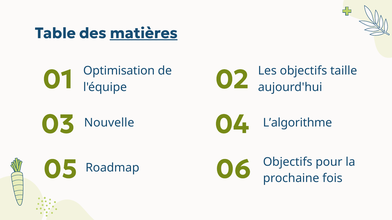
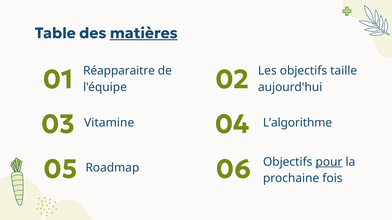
Optimisation: Optimisation -> Réapparaitre (119, 71)
Nouvelle: Nouvelle -> Vitamine (109, 123)
pour underline: none -> present (329, 162)
